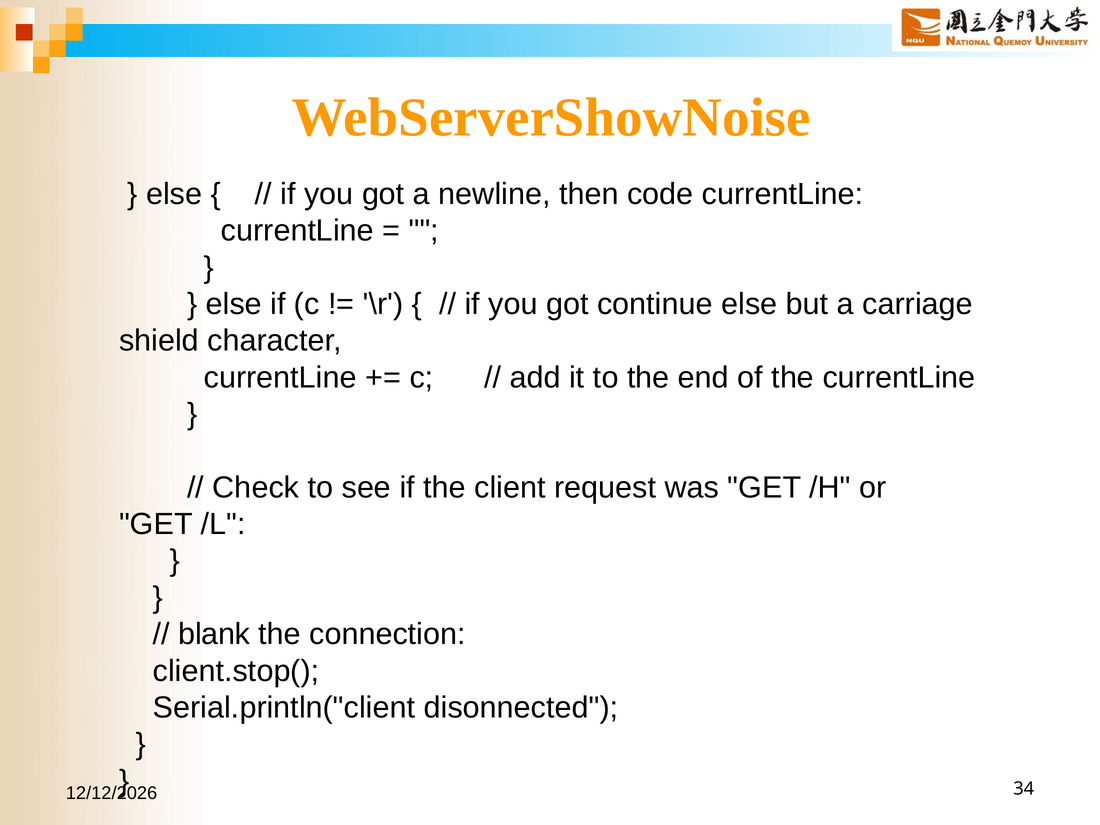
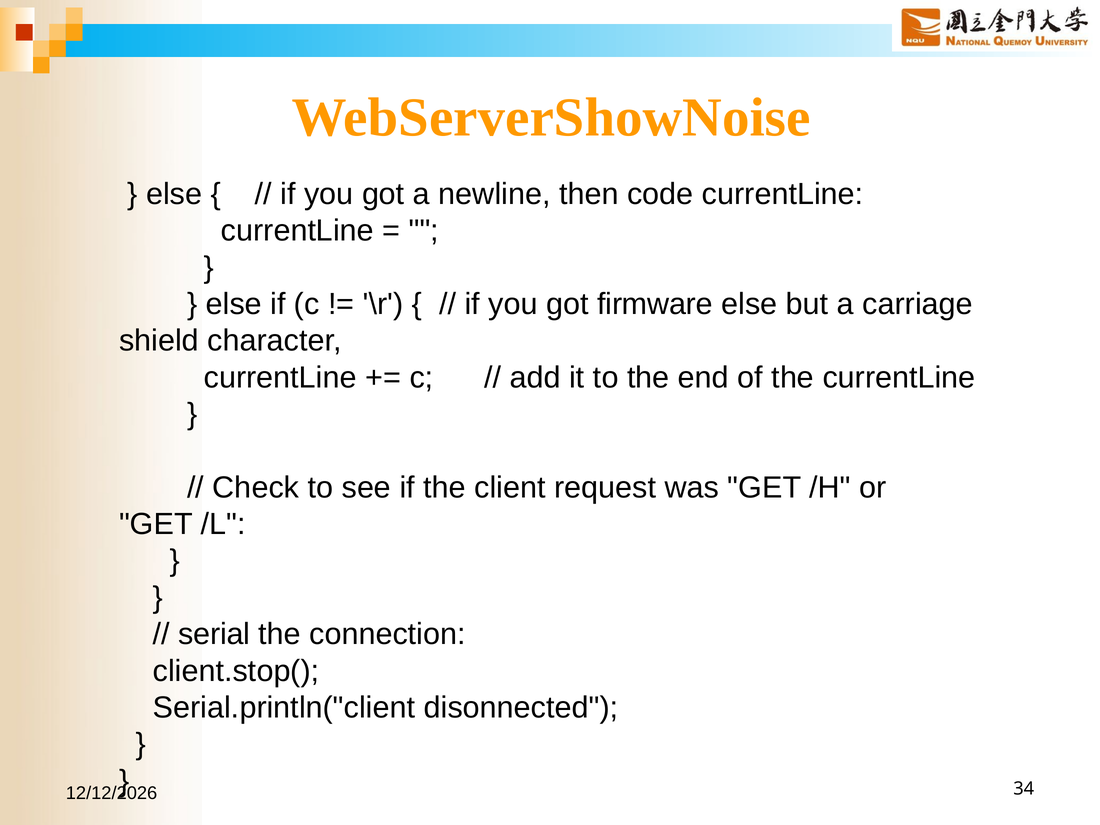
continue: continue -> firmware (655, 304)
blank: blank -> serial (214, 634)
